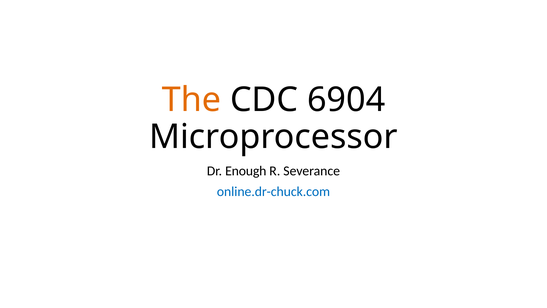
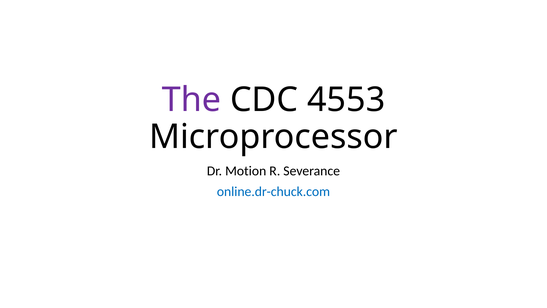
The colour: orange -> purple (191, 100)
6904: 6904 -> 4553 (346, 100)
Enough: Enough -> Motion (246, 171)
